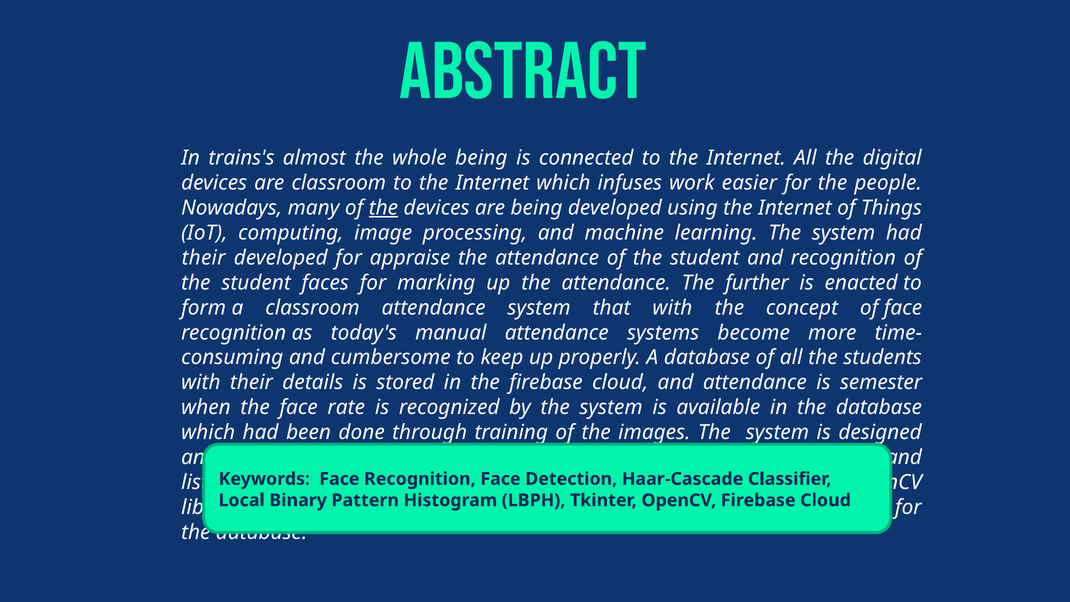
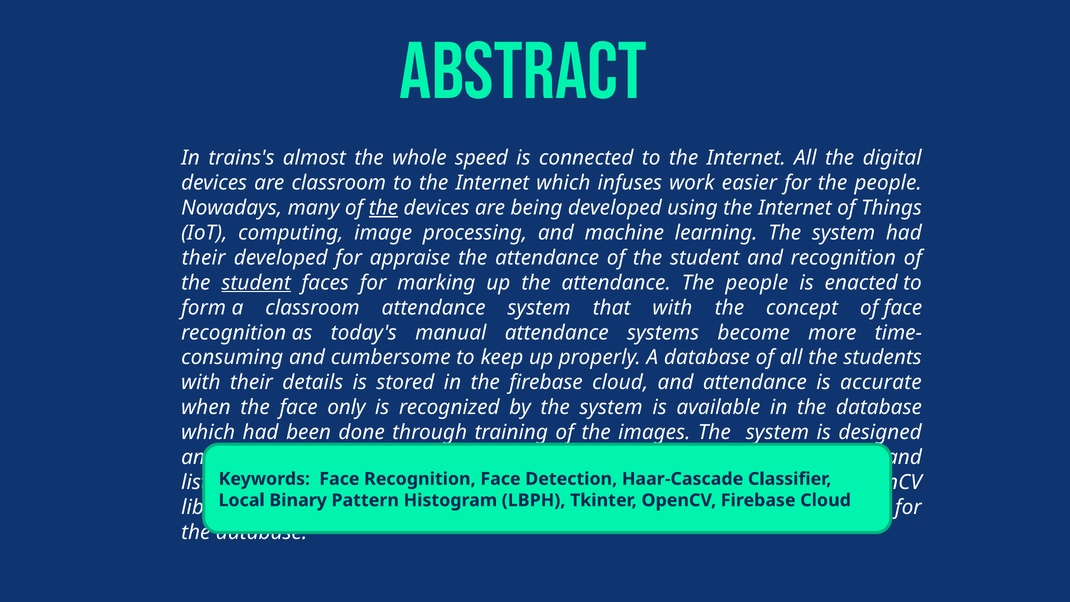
whole being: being -> speed (481, 158)
student underline: none -> present (256, 283)
attendance The further: further -> people (757, 283)
semester: semester -> accurate (881, 383)
rate: rate -> only (346, 408)
